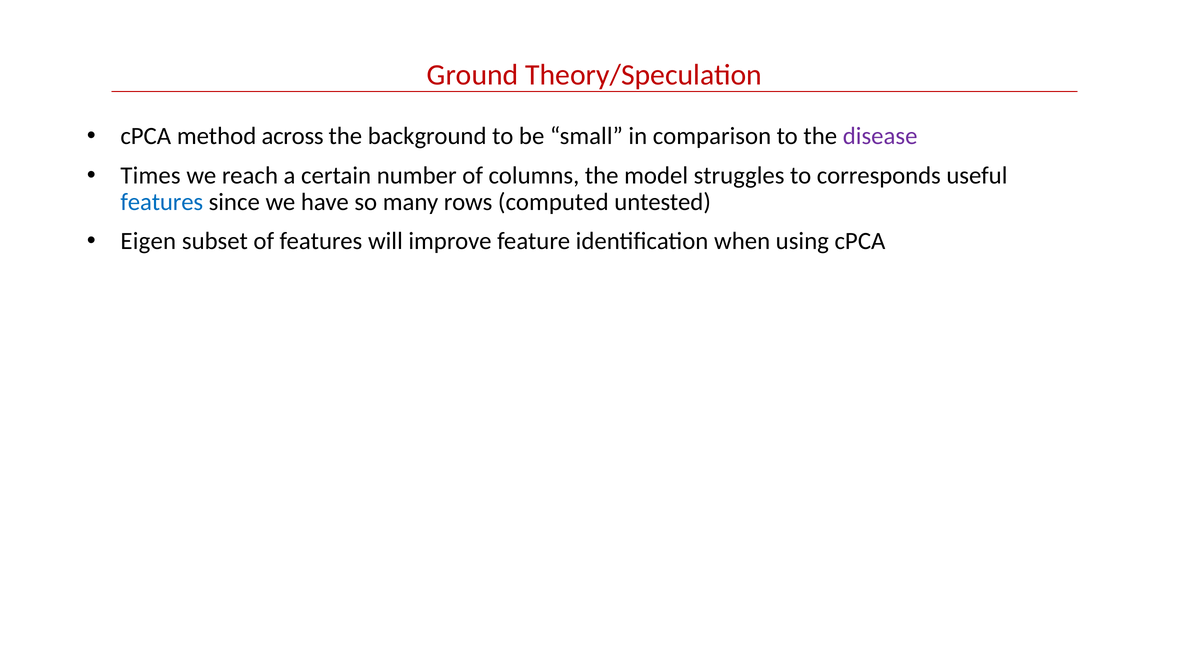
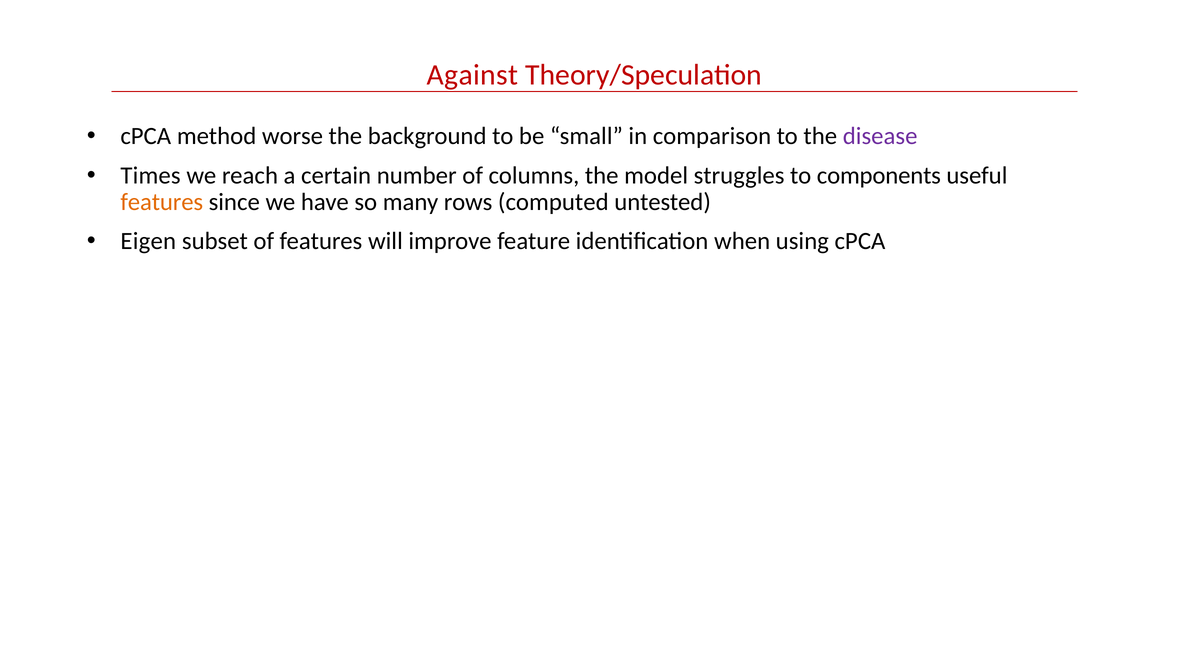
Ground: Ground -> Against (473, 75)
across: across -> worse (293, 136)
corresponds: corresponds -> components (879, 175)
features colour: blue -> orange (162, 202)
